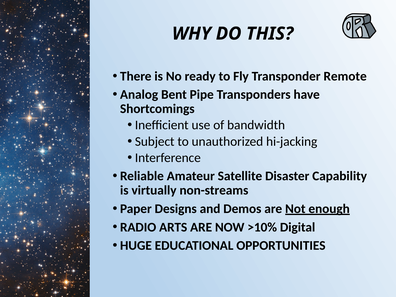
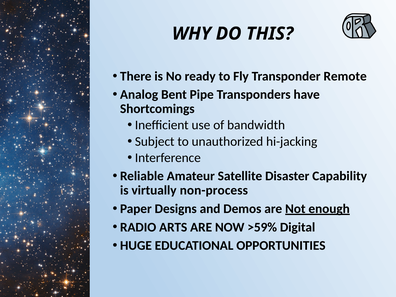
non-streams: non-streams -> non-process (214, 190)
>10%: >10% -> >59% (262, 227)
